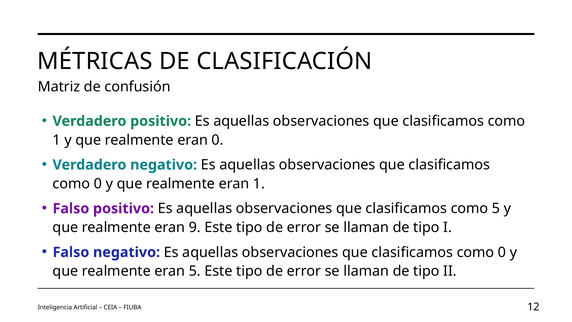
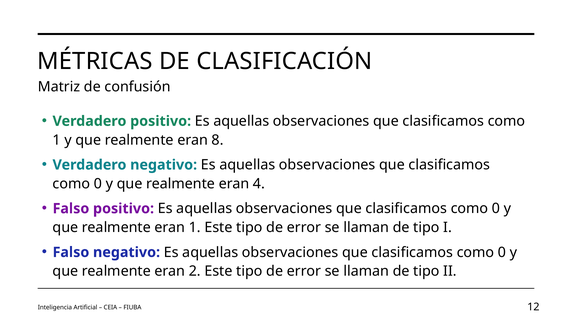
eran 0: 0 -> 8 (218, 140)
eran 1: 1 -> 4 (259, 184)
5: 5 -> 0 (496, 208)
eran 9: 9 -> 1 (195, 227)
eran 5: 5 -> 2 (195, 271)
